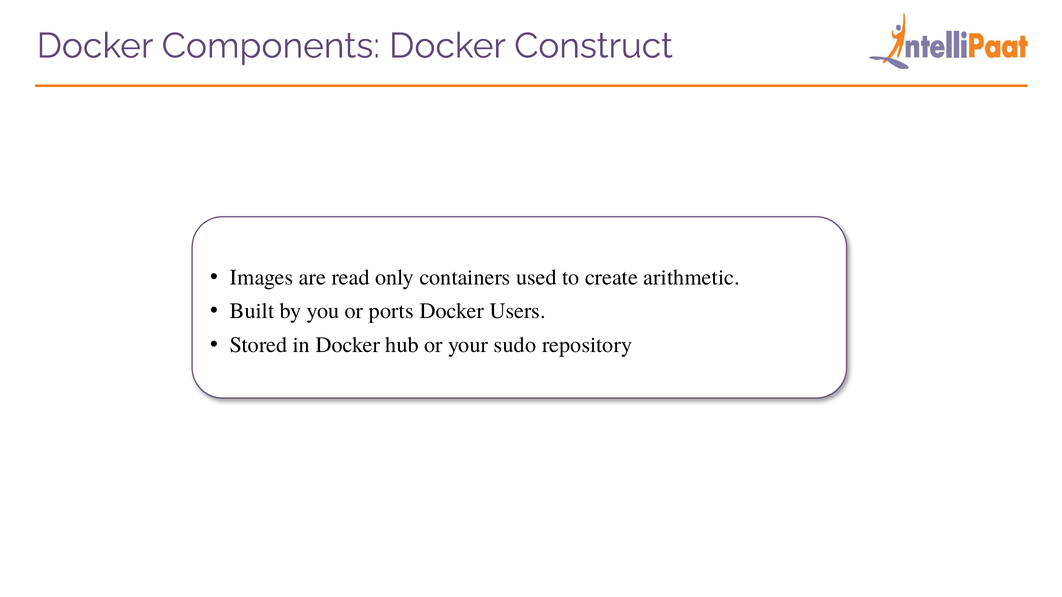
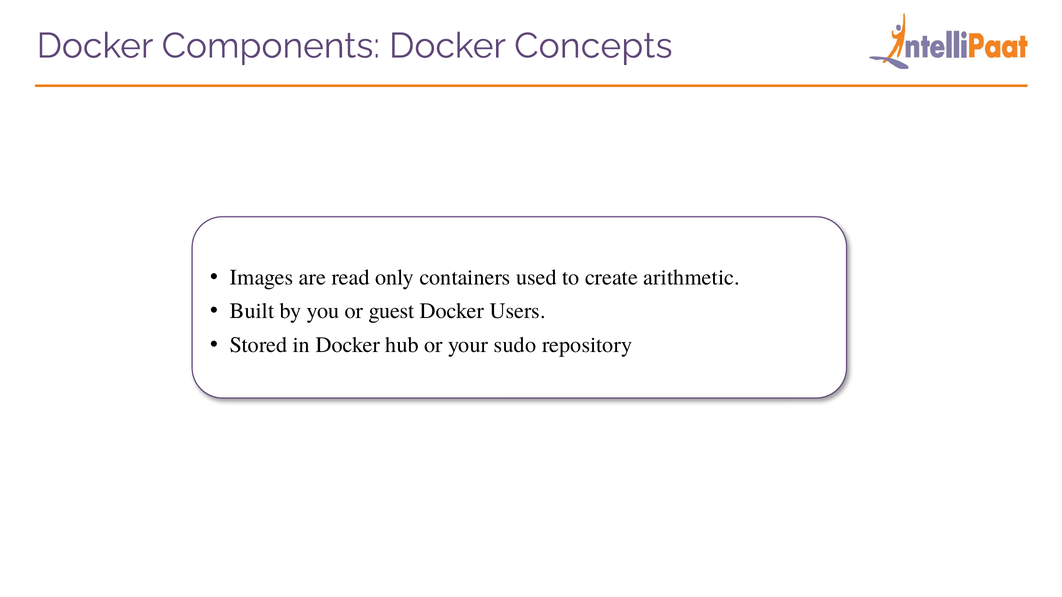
Construct: Construct -> Concepts (593, 46)
ports: ports -> guest (392, 311)
